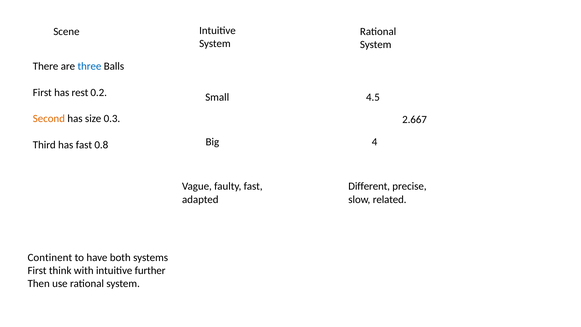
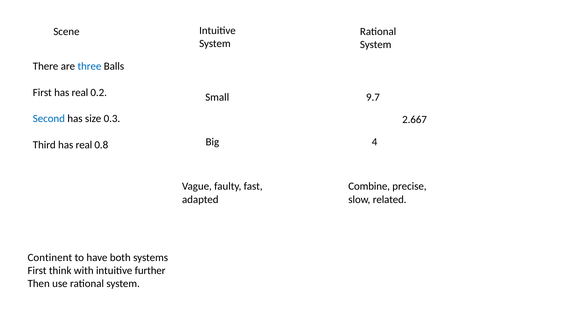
First has rest: rest -> real (80, 92)
4.5: 4.5 -> 9.7 (373, 97)
Second colour: orange -> blue (49, 119)
Third has fast: fast -> real (84, 145)
Different: Different -> Combine (369, 186)
